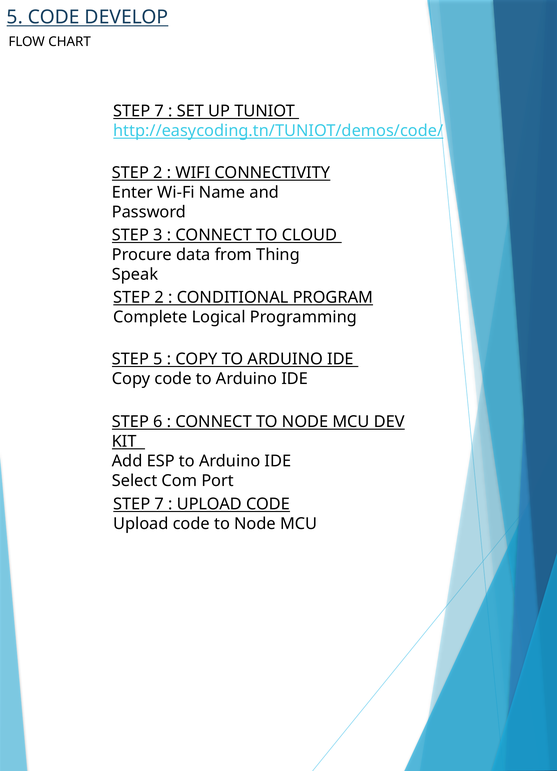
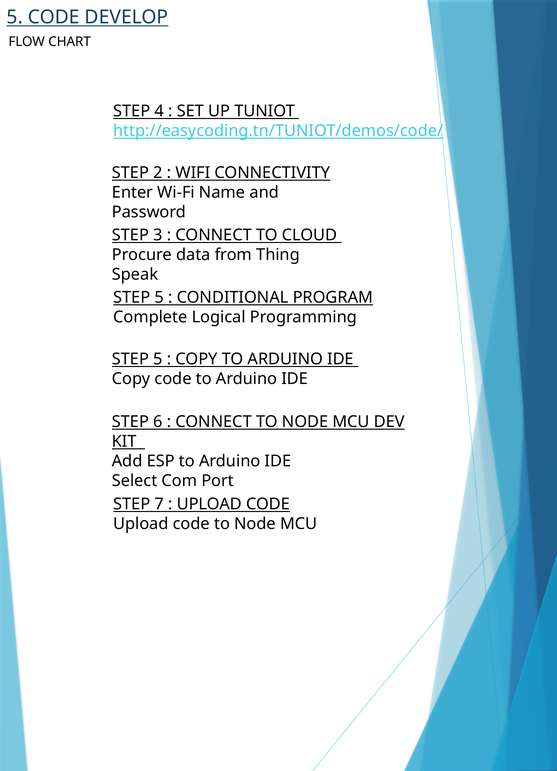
7: 7 -> 4 (159, 111)
2: 2 -> 5 (159, 297)
